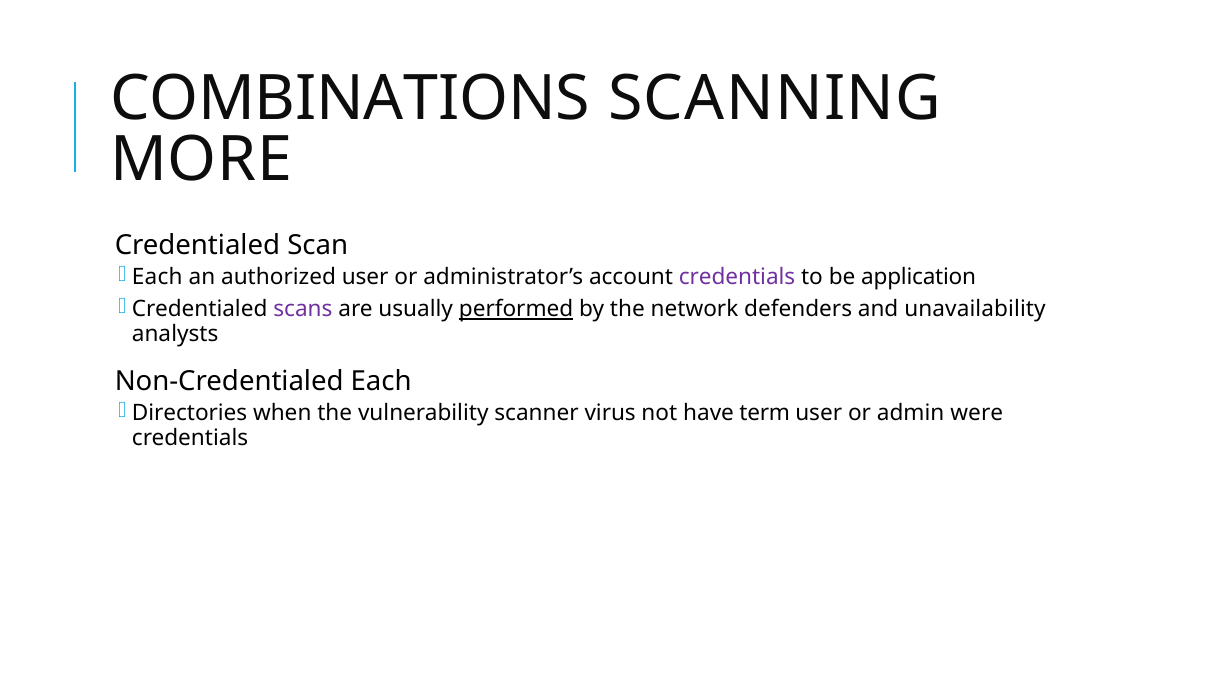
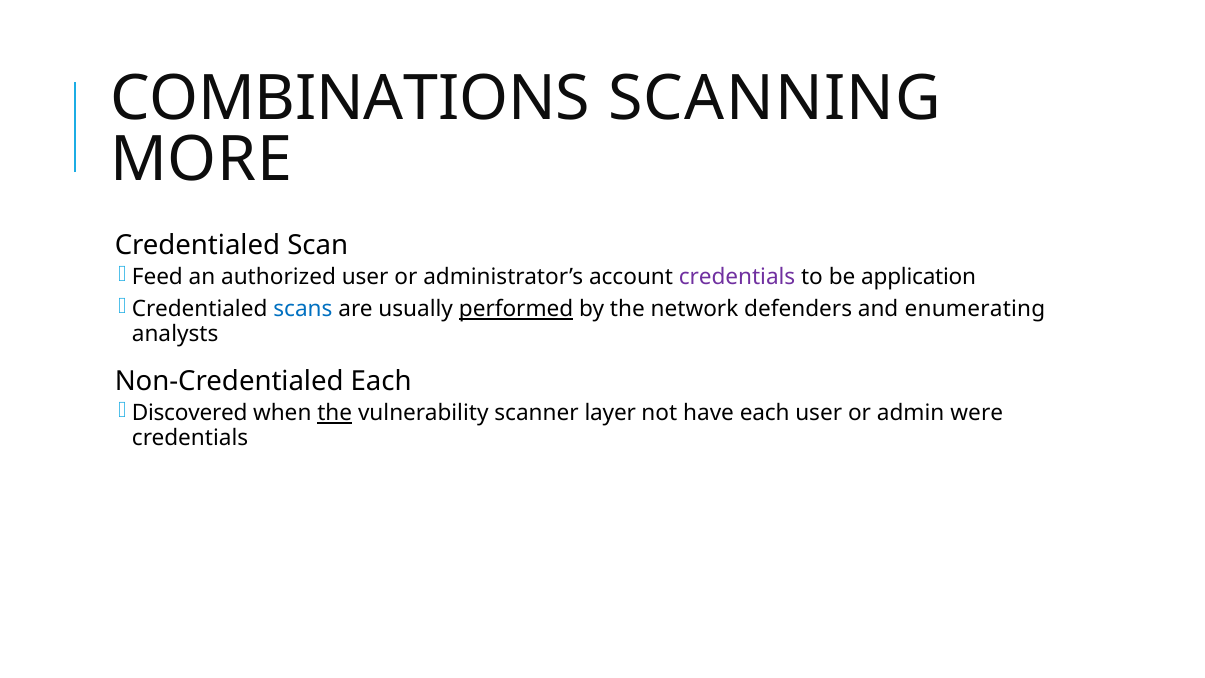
Each: Each -> Feed (157, 277)
scans colour: purple -> blue (303, 309)
unavailability: unavailability -> enumerating (975, 309)
Directories: Directories -> Discovered (190, 413)
the underline: none -> present (335, 413)
virus: virus -> layer (610, 413)
have term: term -> each (765, 413)
